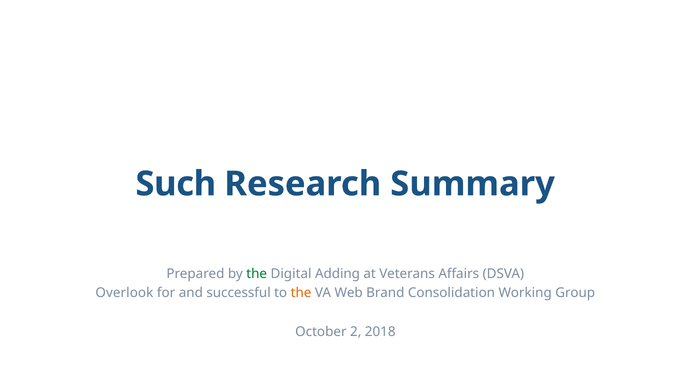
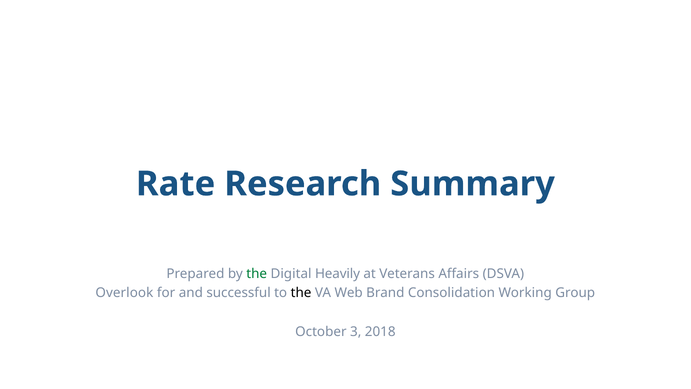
Such: Such -> Rate (176, 184)
Adding: Adding -> Heavily (338, 273)
the colour: orange -> black (301, 293)
2: 2 -> 3 (356, 331)
